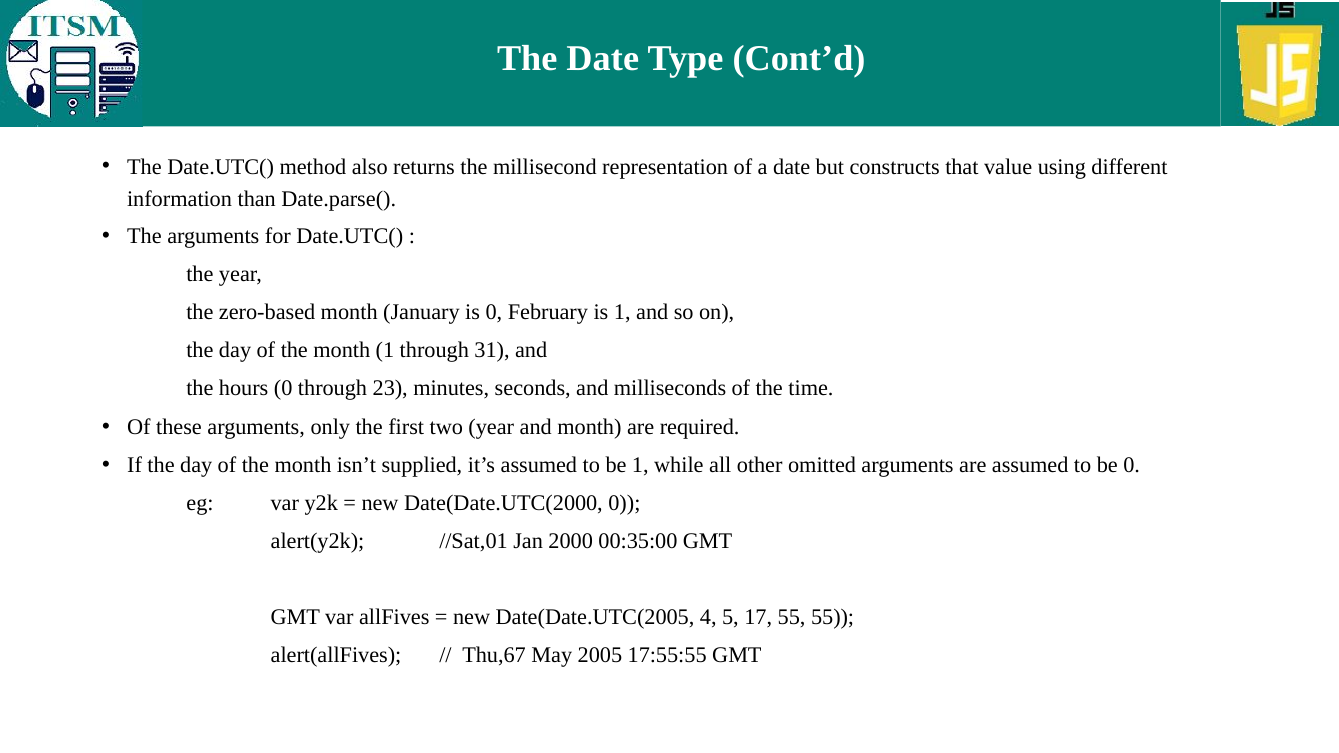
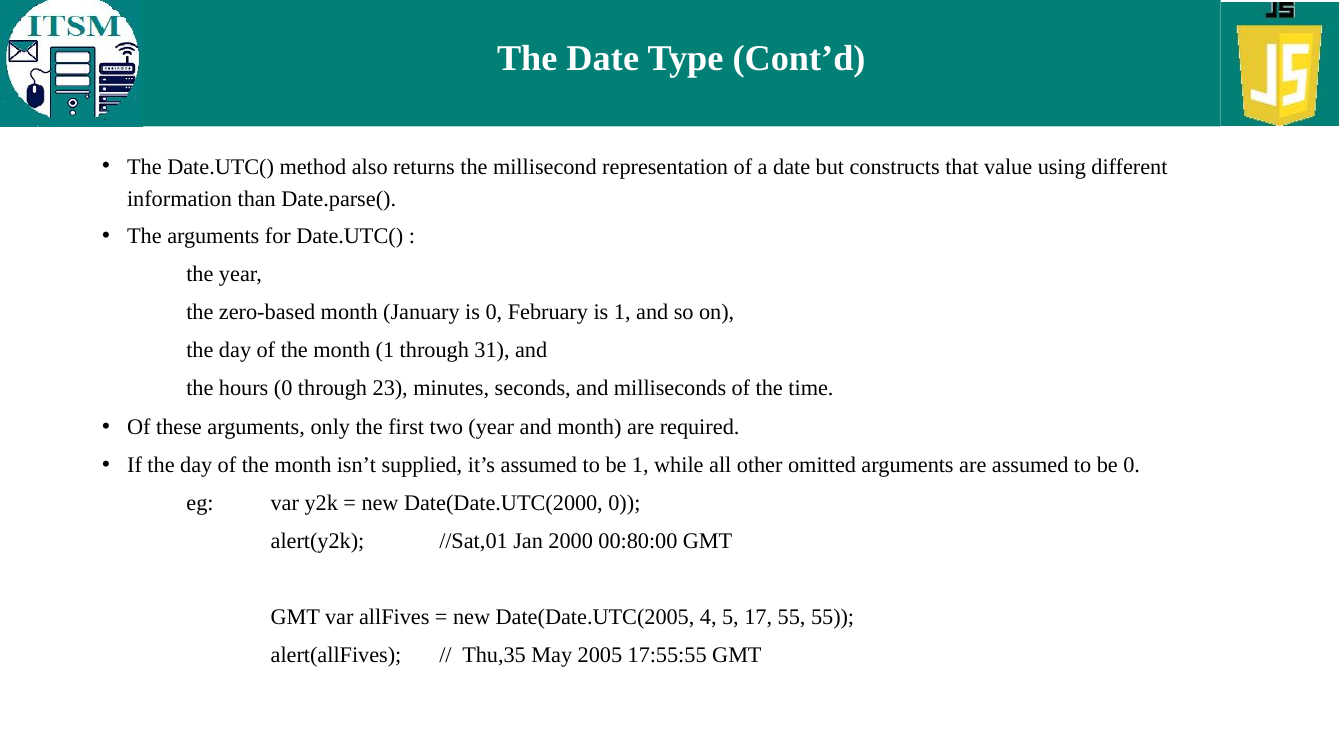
00:35:00: 00:35:00 -> 00:80:00 (638, 541)
Thu,67: Thu,67 -> Thu,35 (494, 655)
